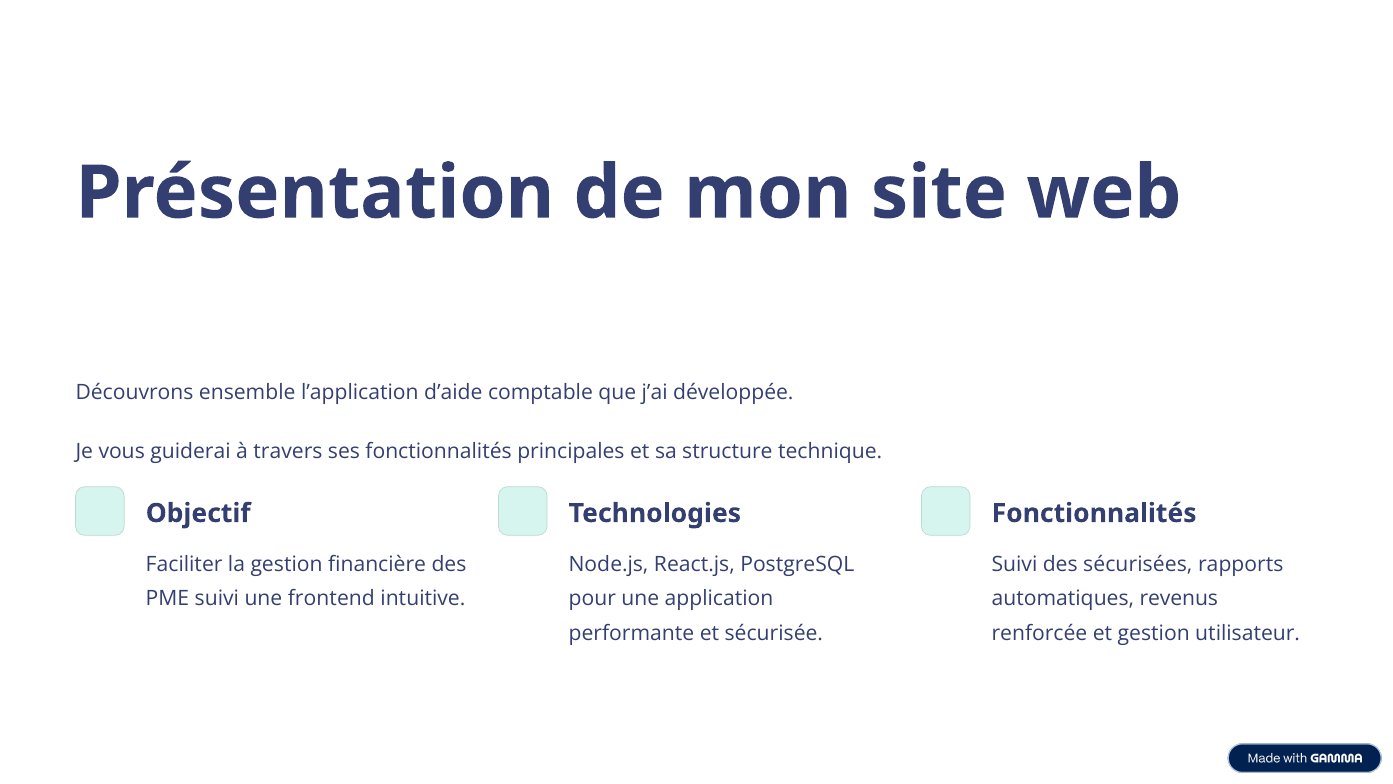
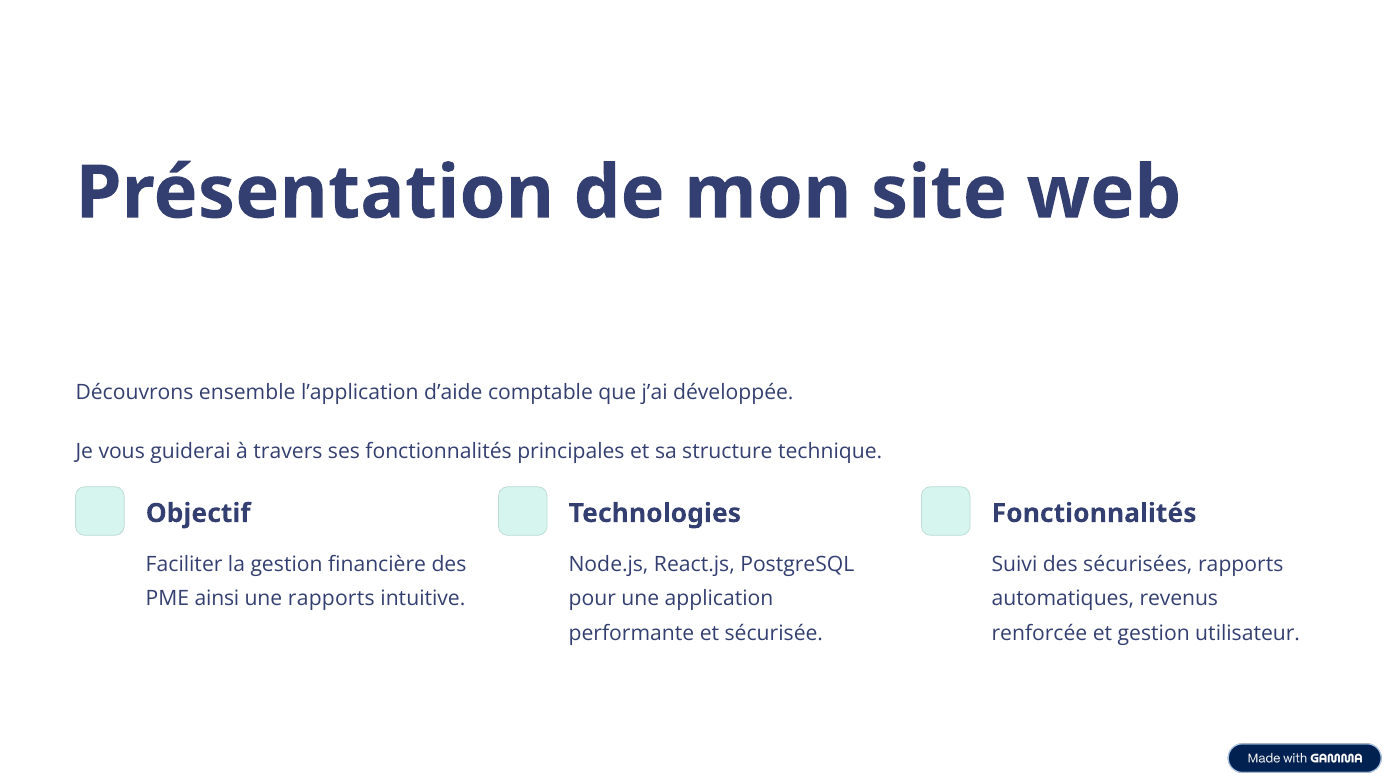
PME suivi: suivi -> ainsi (217, 598)
une frontend: frontend -> rapports (331, 598)
